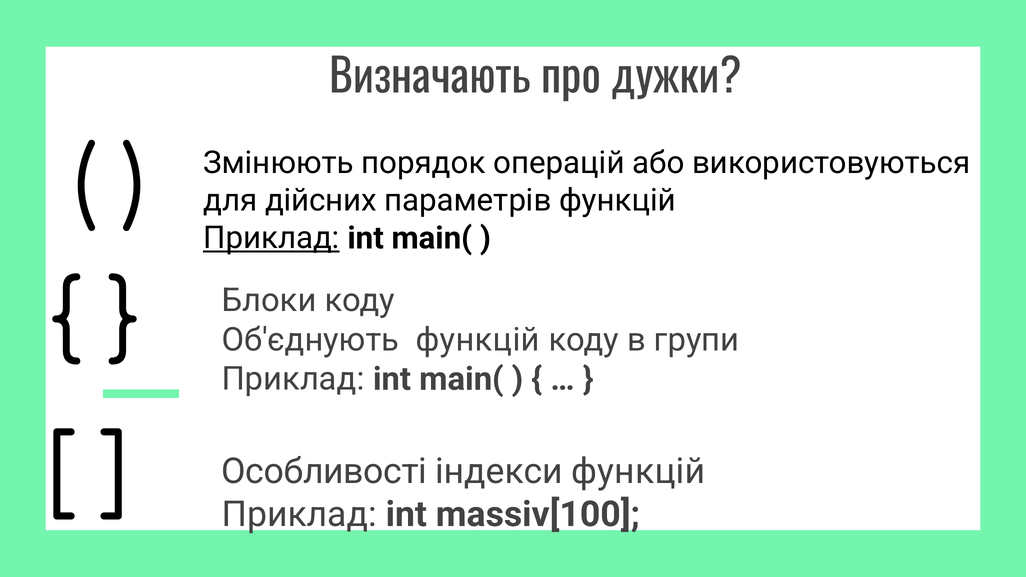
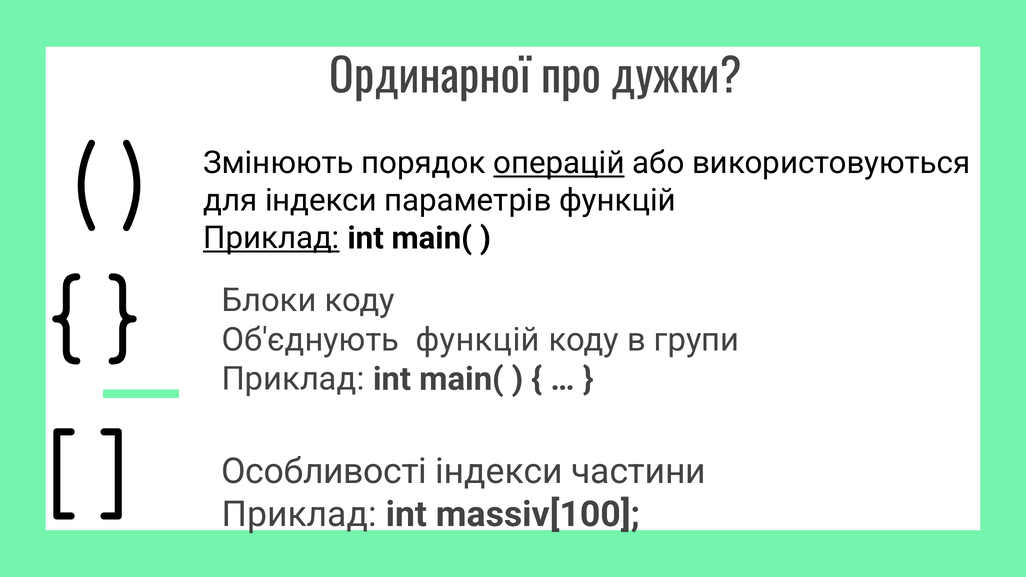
Визначають: Визначають -> Ординарної (430, 78)
операцій underline: none -> present (559, 163)
для дійсних: дійсних -> індекси (321, 201)
індекси функцій: функцій -> частини (639, 472)
